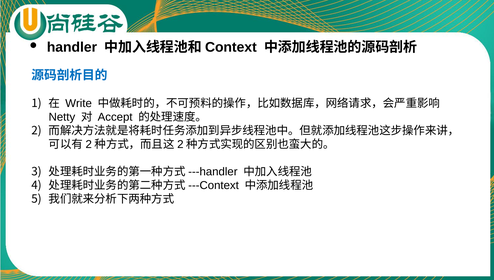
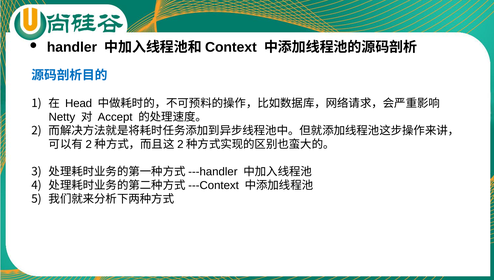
Write: Write -> Head (79, 103)
